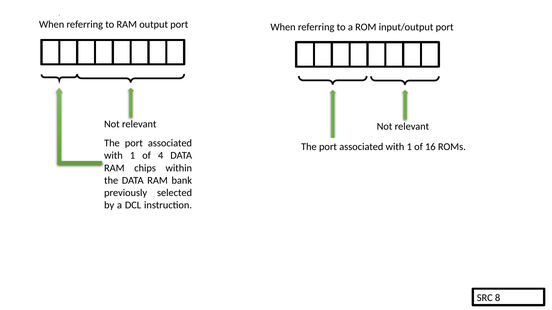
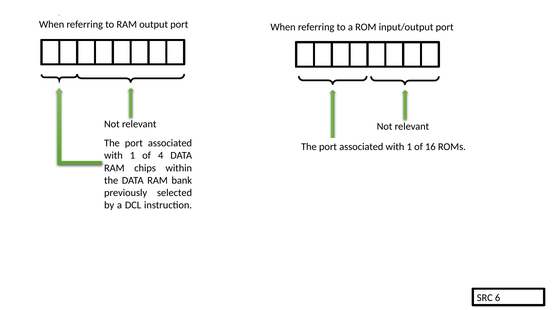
8: 8 -> 6 (498, 298)
